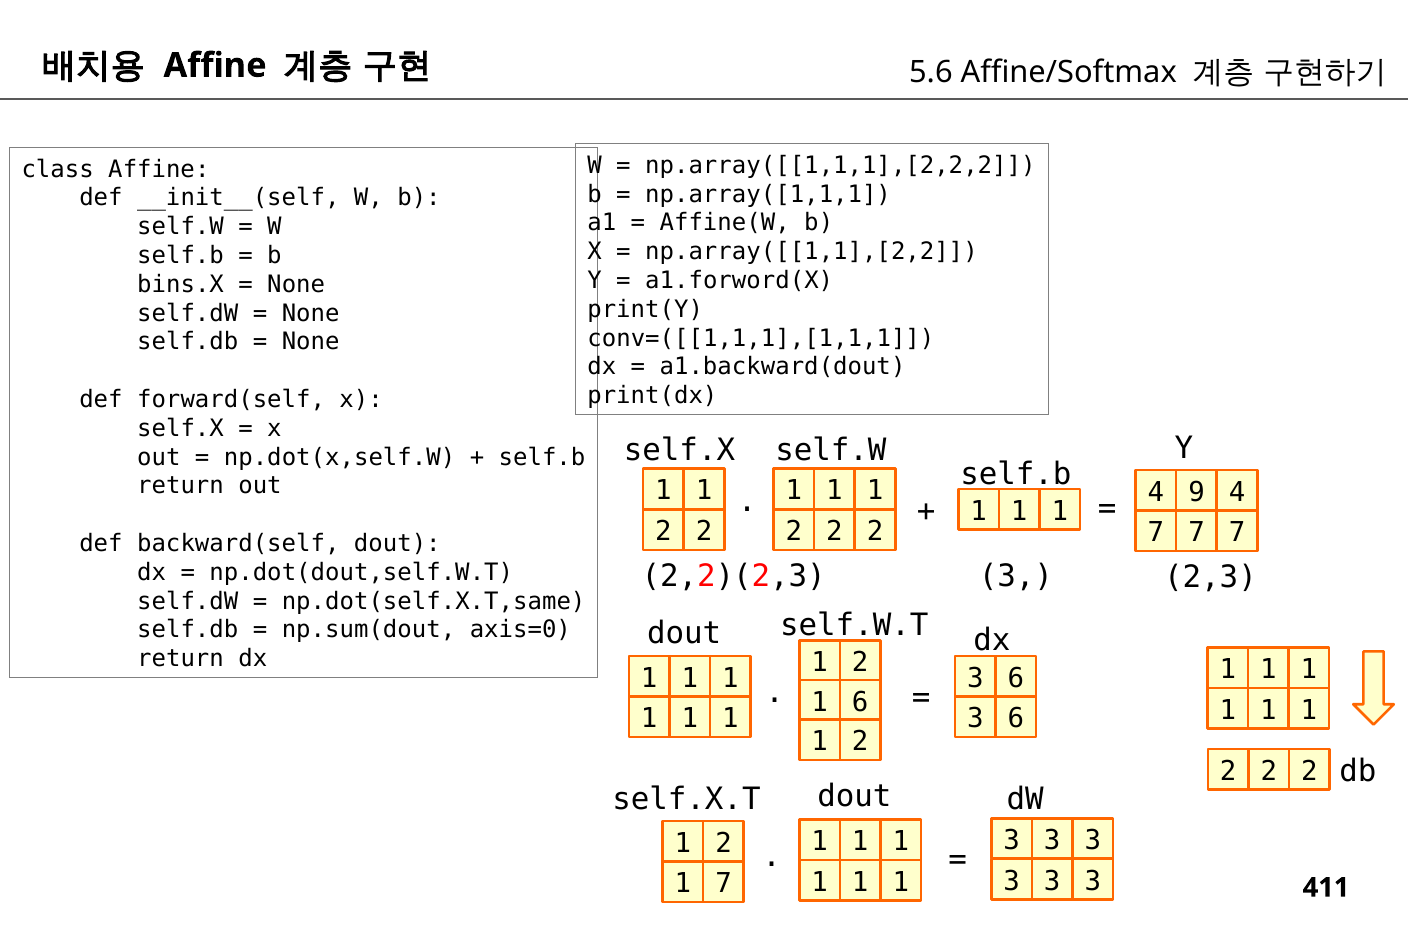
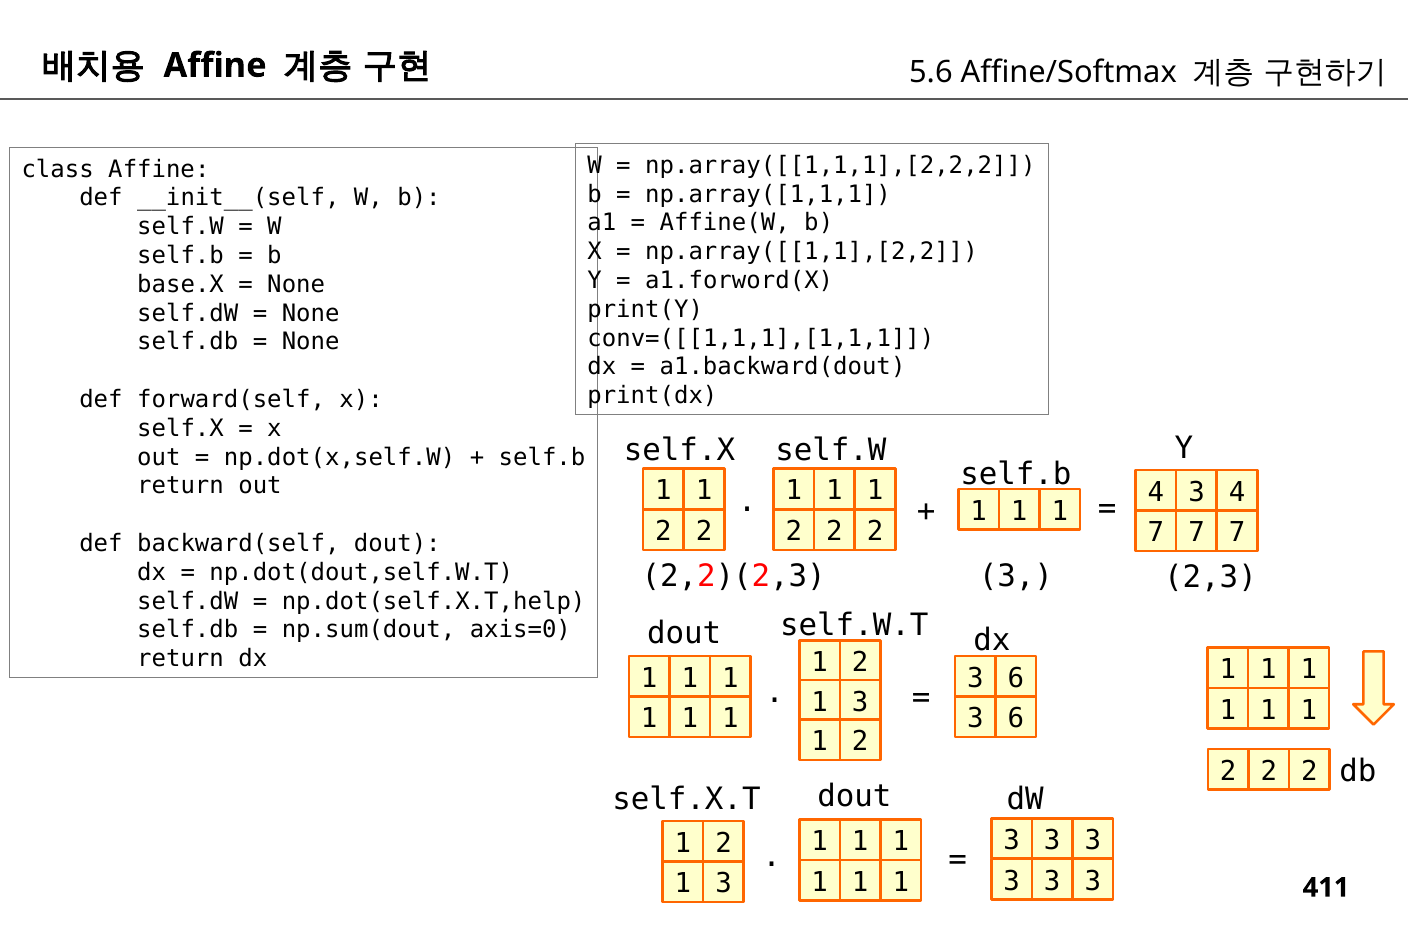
bins.X: bins.X -> base.X (181, 284)
4 9: 9 -> 3 (1197, 492)
np.dot(self.X.T,same: np.dot(self.X.T,same -> np.dot(self.X.T,help (434, 601)
6: 6 -> 3 (860, 702)
7: 7 -> 3 (724, 884)
